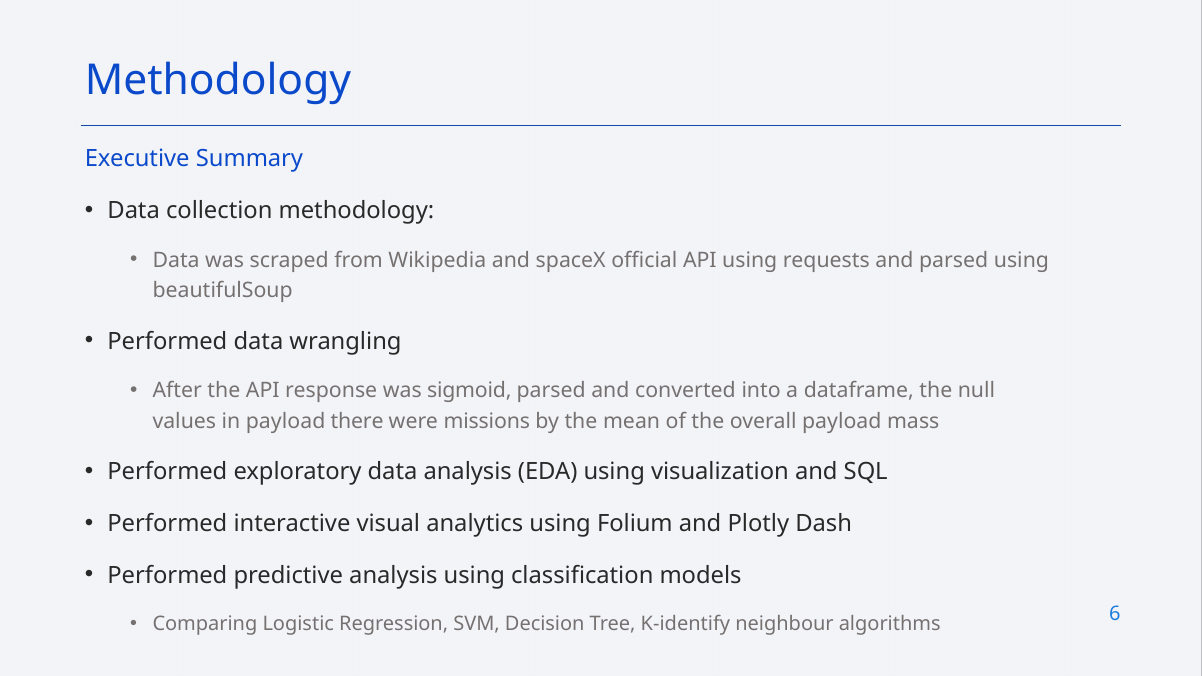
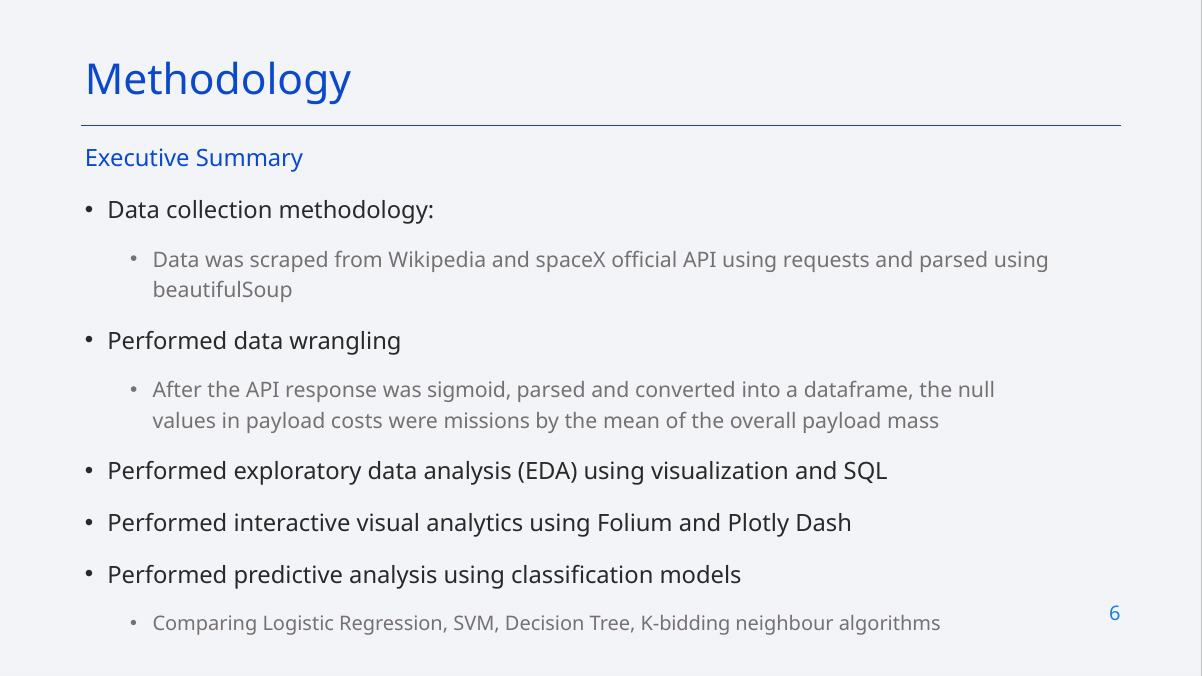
there: there -> costs (357, 421)
K-identify: K-identify -> K-bidding (686, 624)
